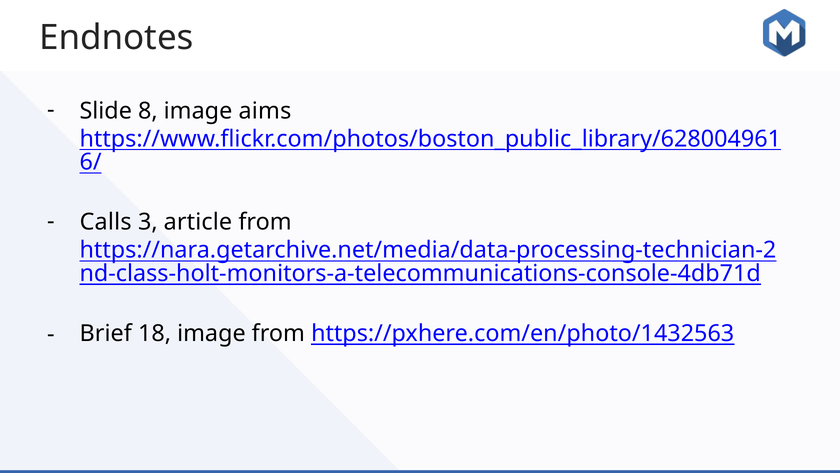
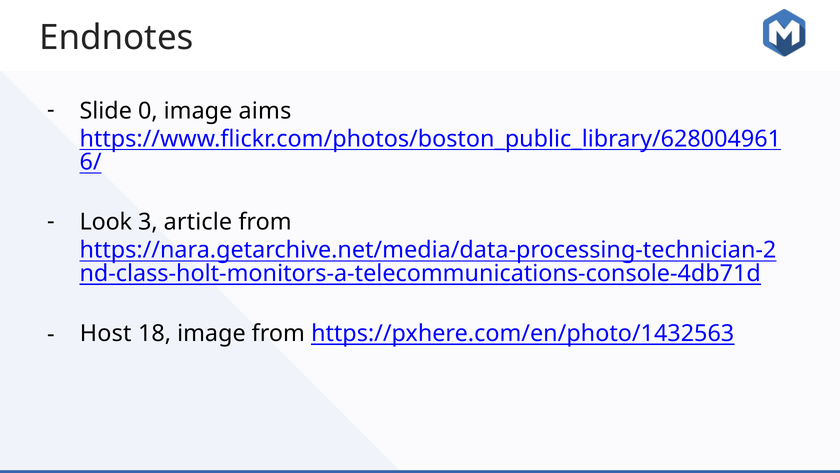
8: 8 -> 0 (148, 111)
Calls: Calls -> Look (106, 222)
Brief: Brief -> Host (106, 333)
